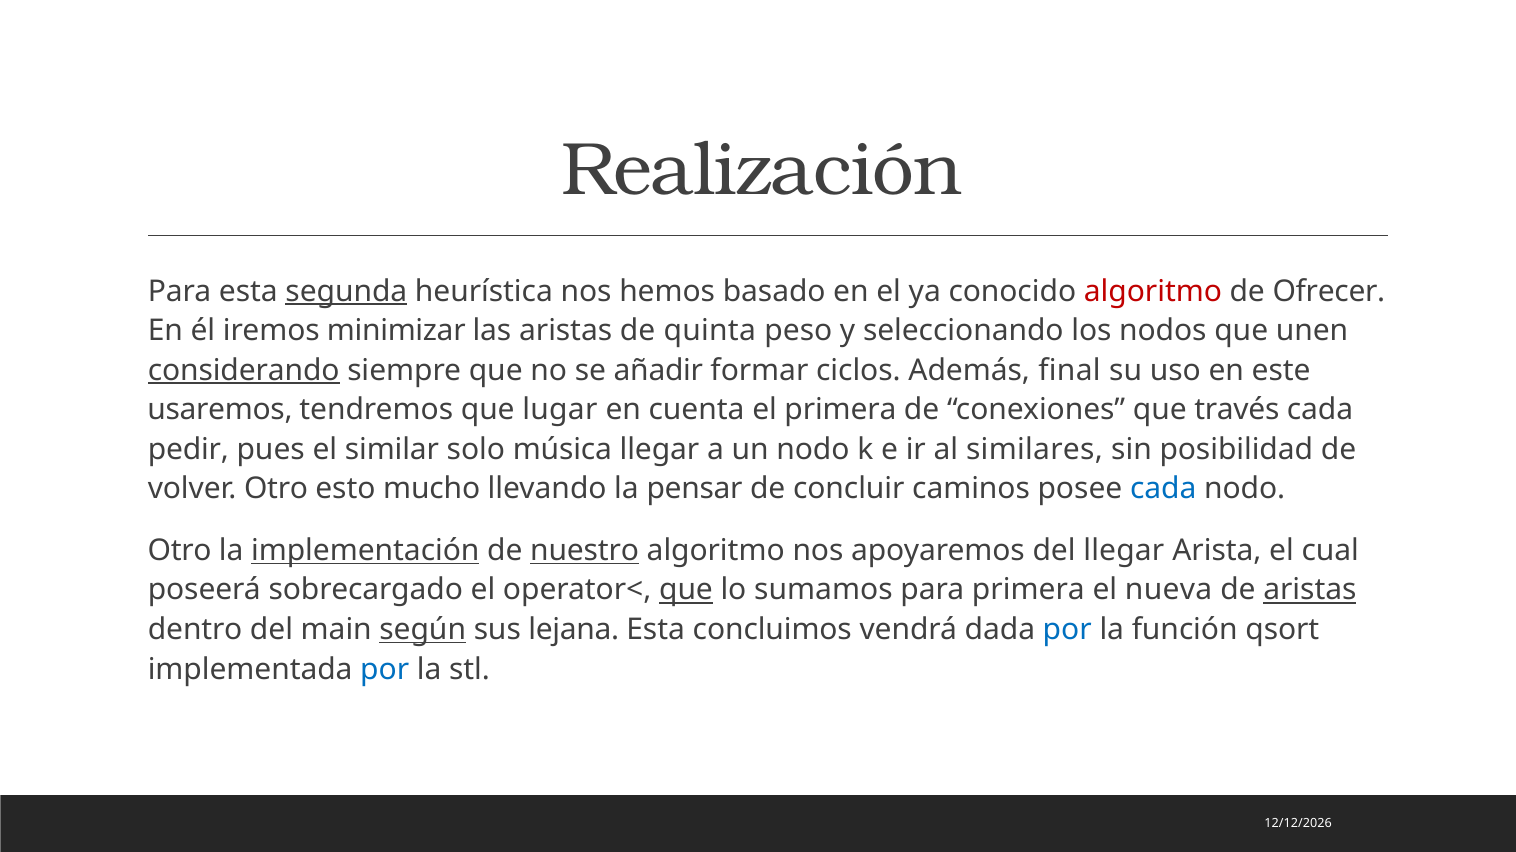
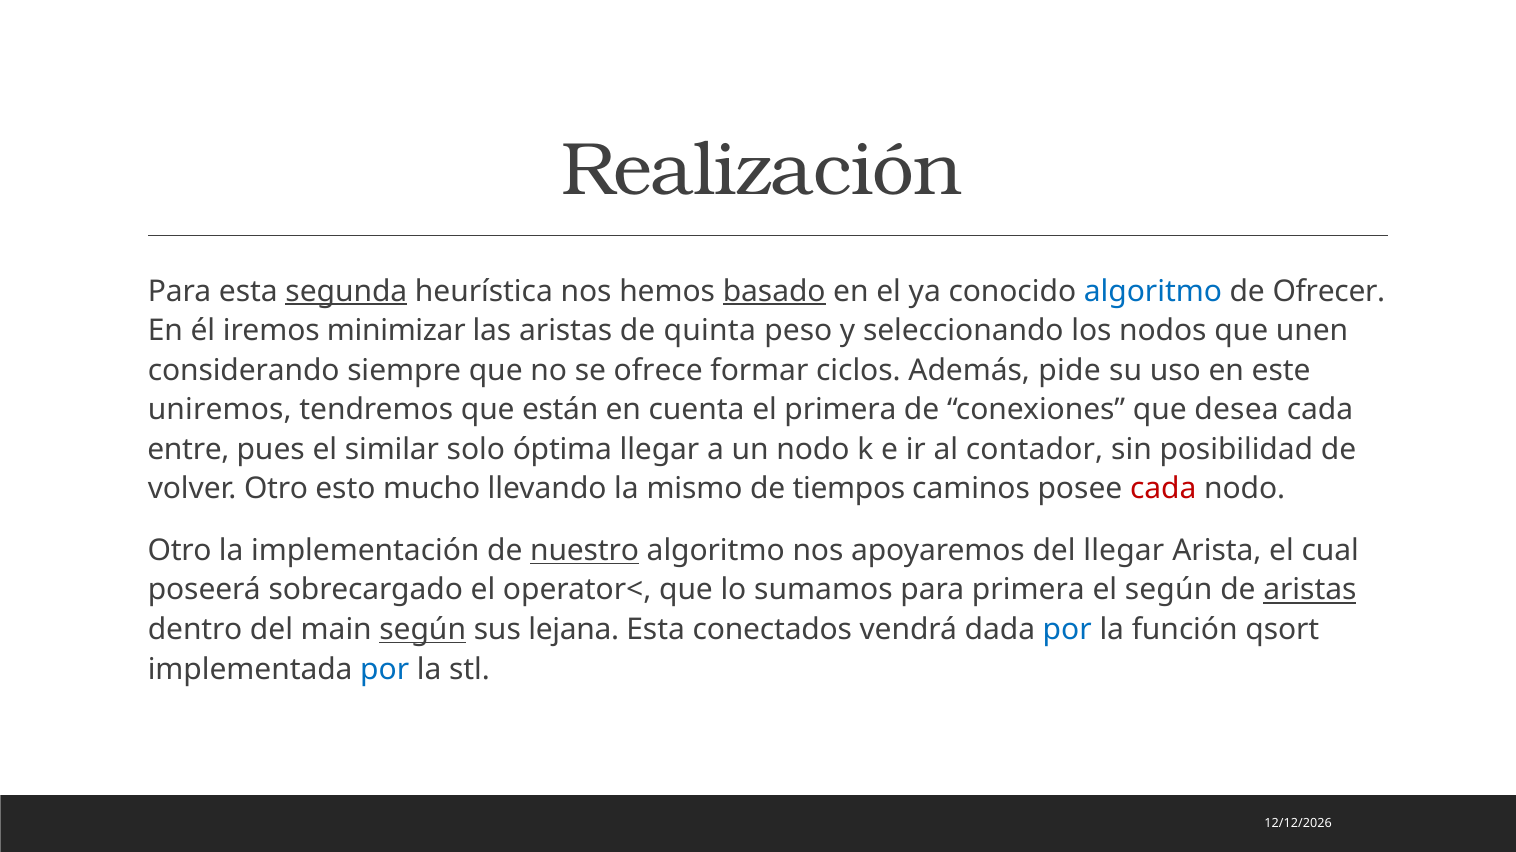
basado underline: none -> present (774, 291)
algoritmo colour: red -> blue (1153, 291)
considerando underline: present -> none (244, 371)
añadir: añadir -> ofrece (658, 371)
final: final -> pide (1070, 371)
usaremos: usaremos -> uniremos (220, 410)
lugar: lugar -> están (560, 410)
través: través -> desea (1237, 410)
pedir: pedir -> entre (188, 450)
música: música -> óptima (562, 450)
similares: similares -> contador (1035, 450)
pensar: pensar -> mismo (695, 489)
concluir: concluir -> tiempos (849, 489)
cada colour: blue -> red (1163, 489)
implementación underline: present -> none (365, 551)
que underline: present -> none (686, 591)
el nueva: nueva -> según (1169, 591)
concluimos: concluimos -> conectados (772, 630)
